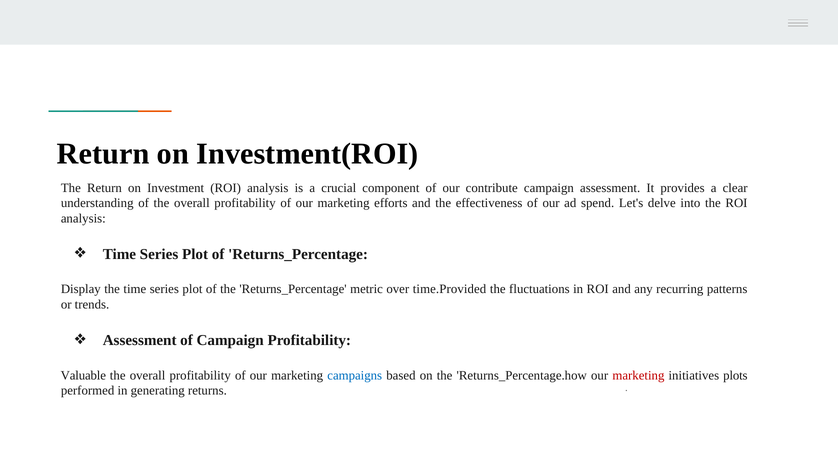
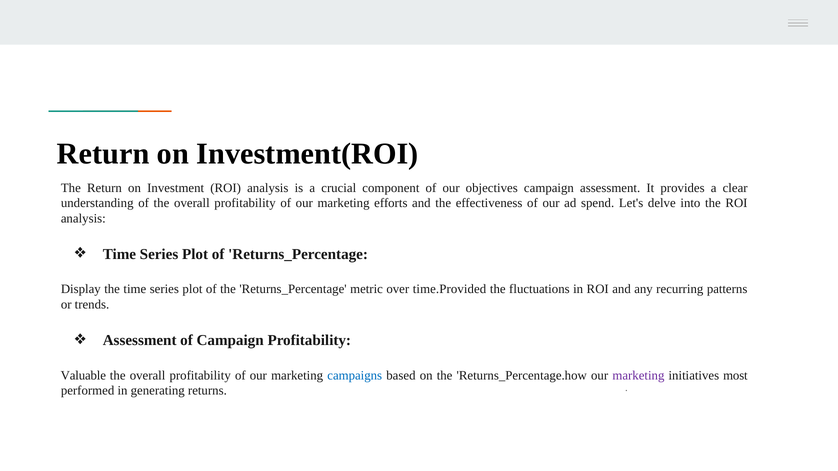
contribute: contribute -> objectives (492, 188)
marketing colour: red -> purple (638, 376)
plots: plots -> most (735, 376)
